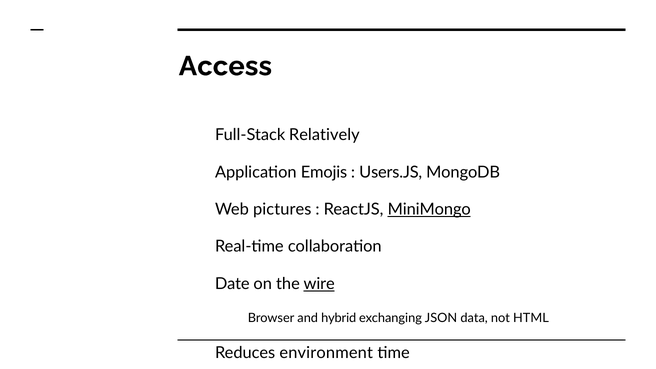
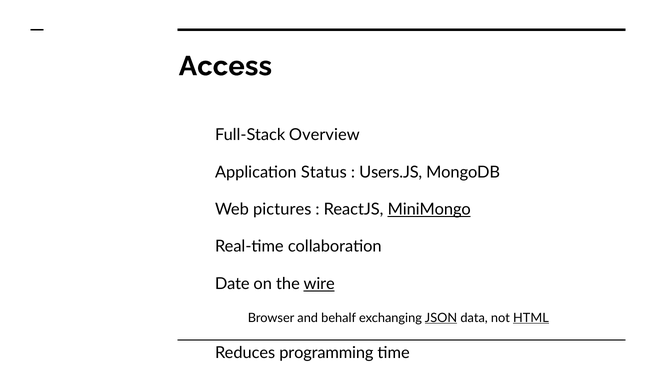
Relatively: Relatively -> Overview (324, 135)
Emojis: Emojis -> Status (324, 172)
hybrid: hybrid -> behalf (339, 318)
JSON underline: none -> present (441, 318)
HTML underline: none -> present (531, 318)
Reduces environment: environment -> programming (326, 353)
